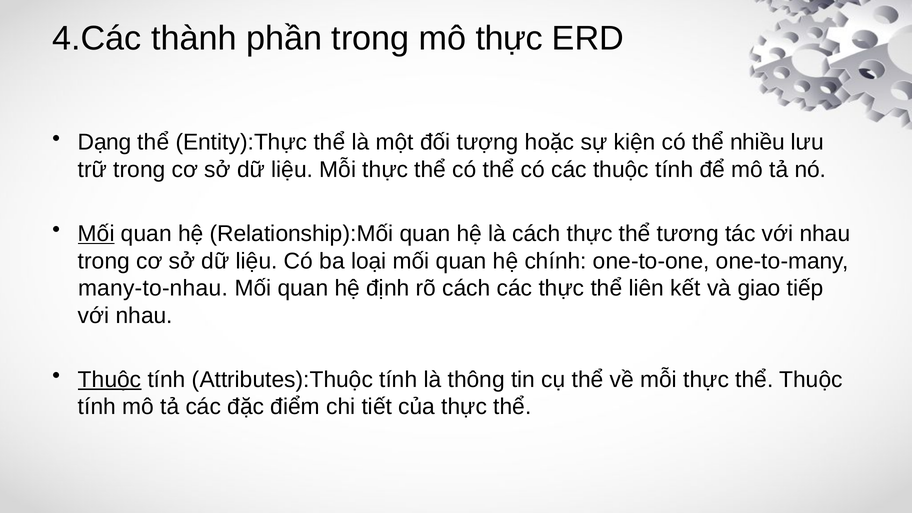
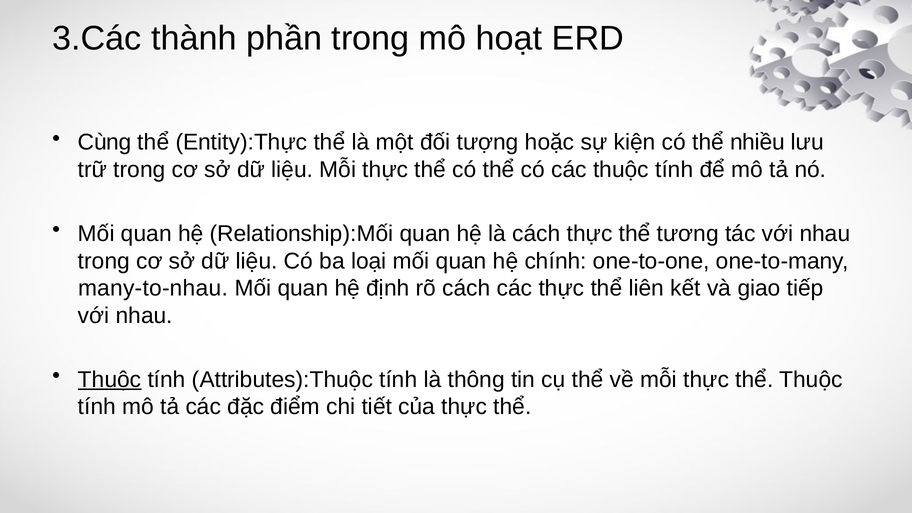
4.Các: 4.Các -> 3.Các (97, 38)
mô thực: thực -> hoạt (509, 38)
Dạng: Dạng -> Cùng (105, 142)
Mối underline: present -> none (96, 234)
